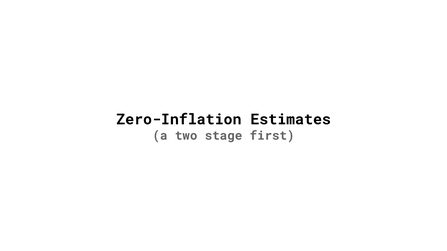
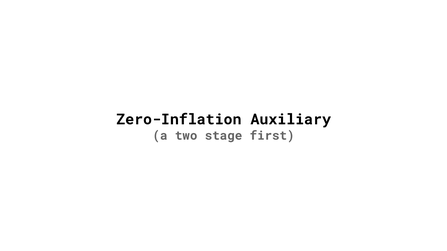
Estimates: Estimates -> Auxiliary (291, 120)
